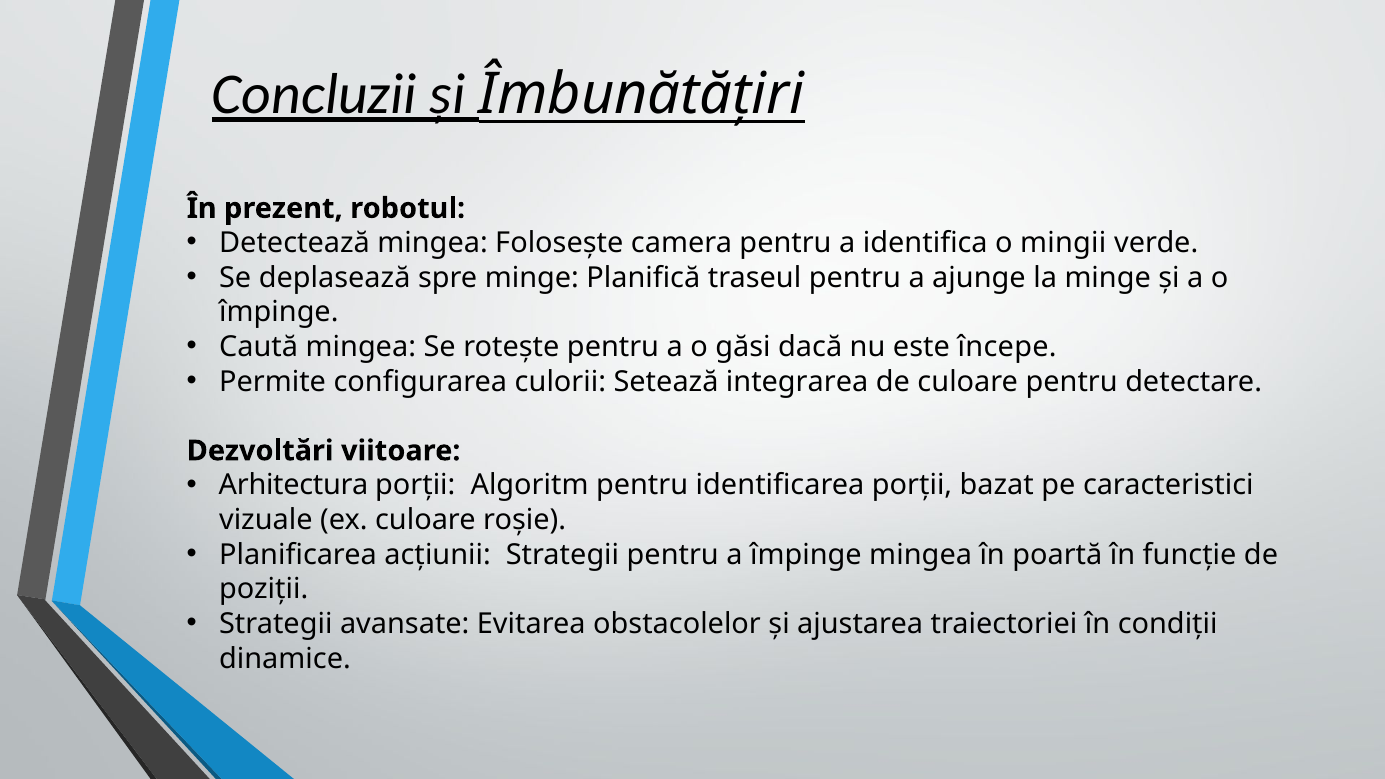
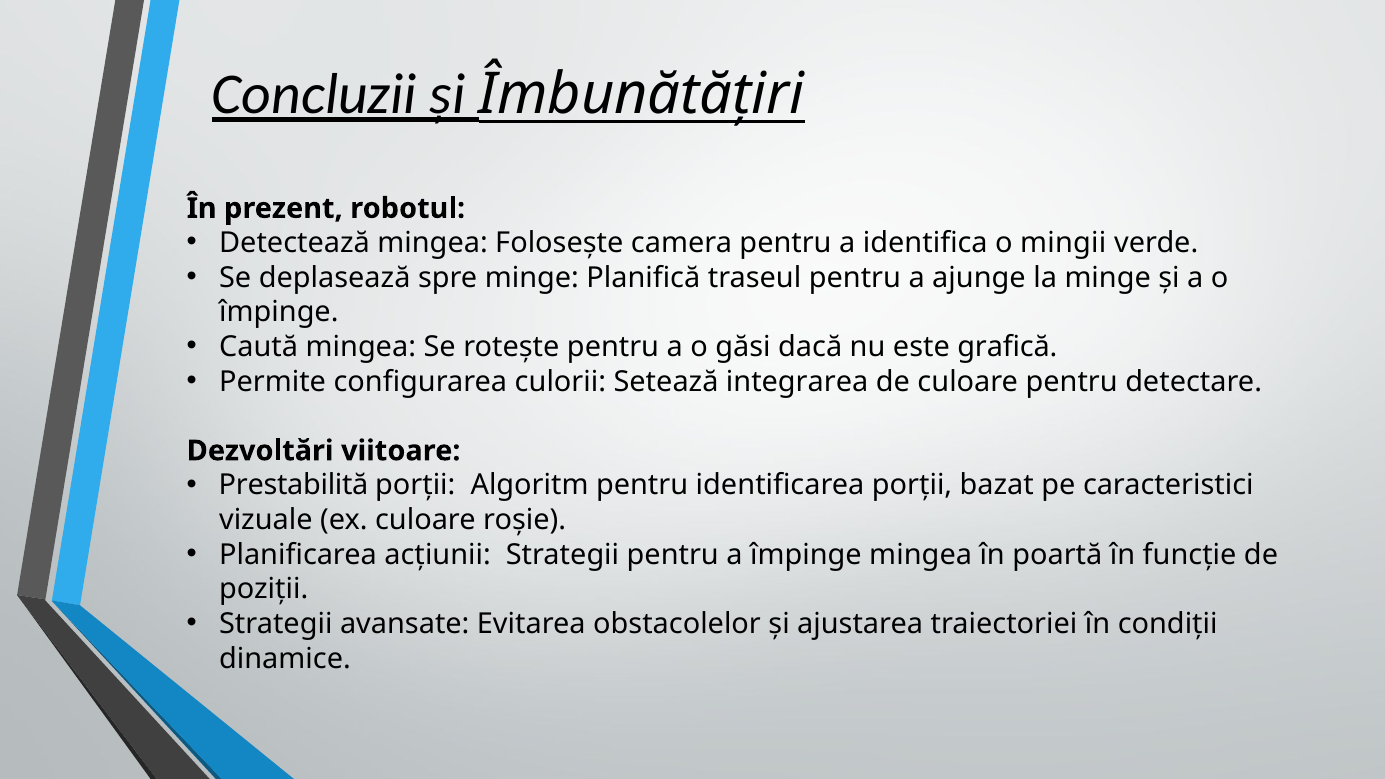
începe: începe -> grafică (1007, 347)
Arhitectura: Arhitectura -> Prestabilită (294, 485)
